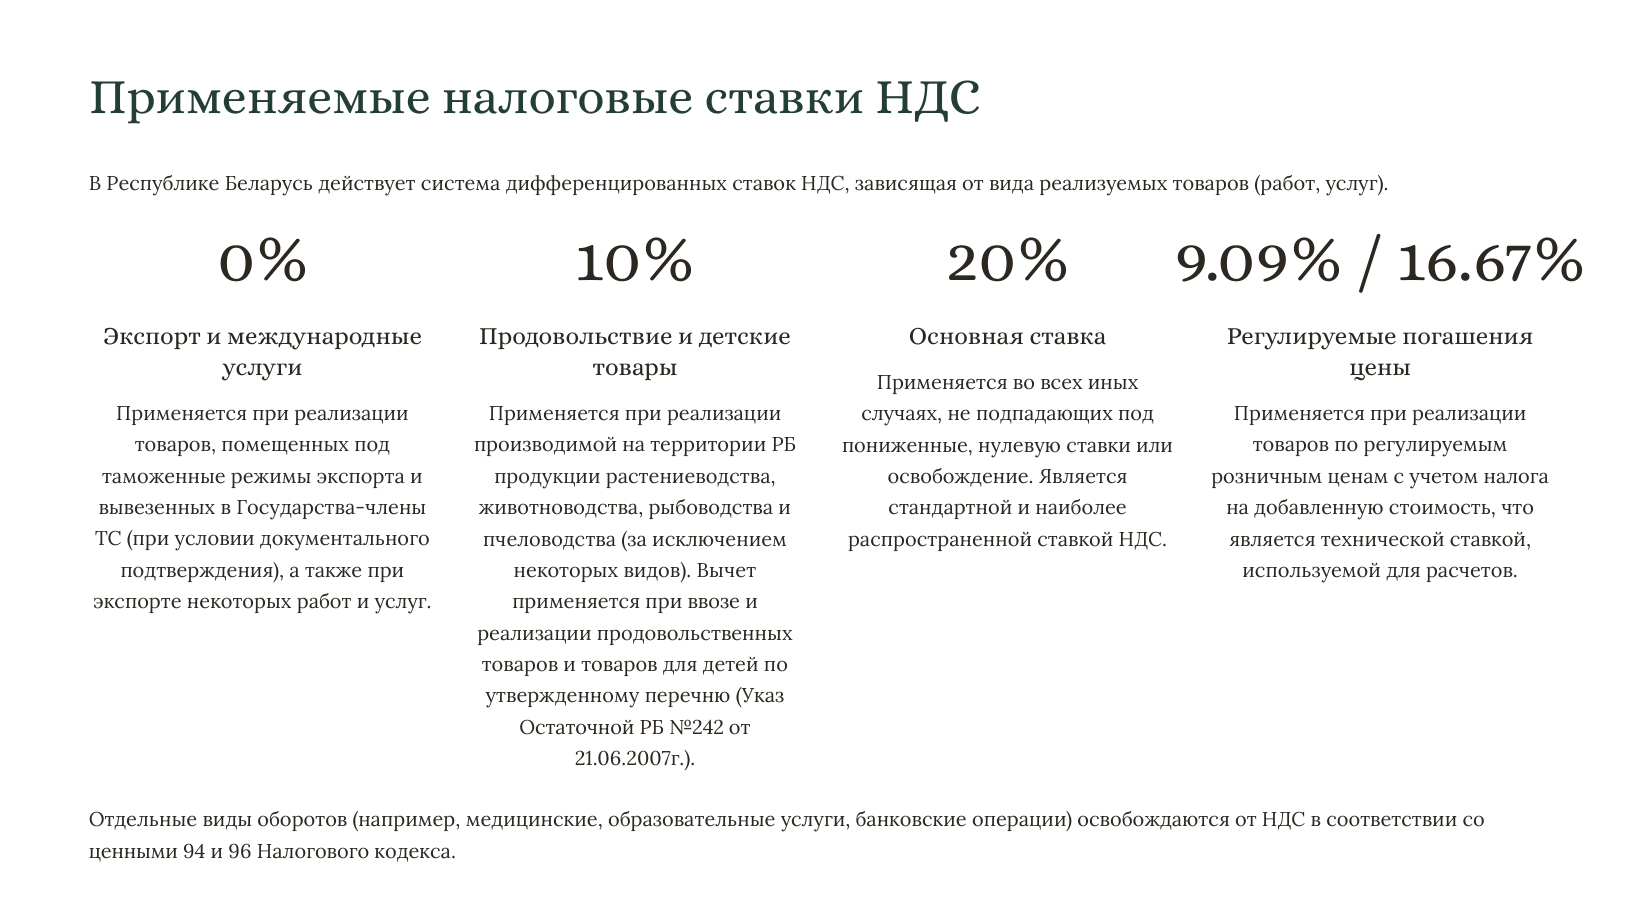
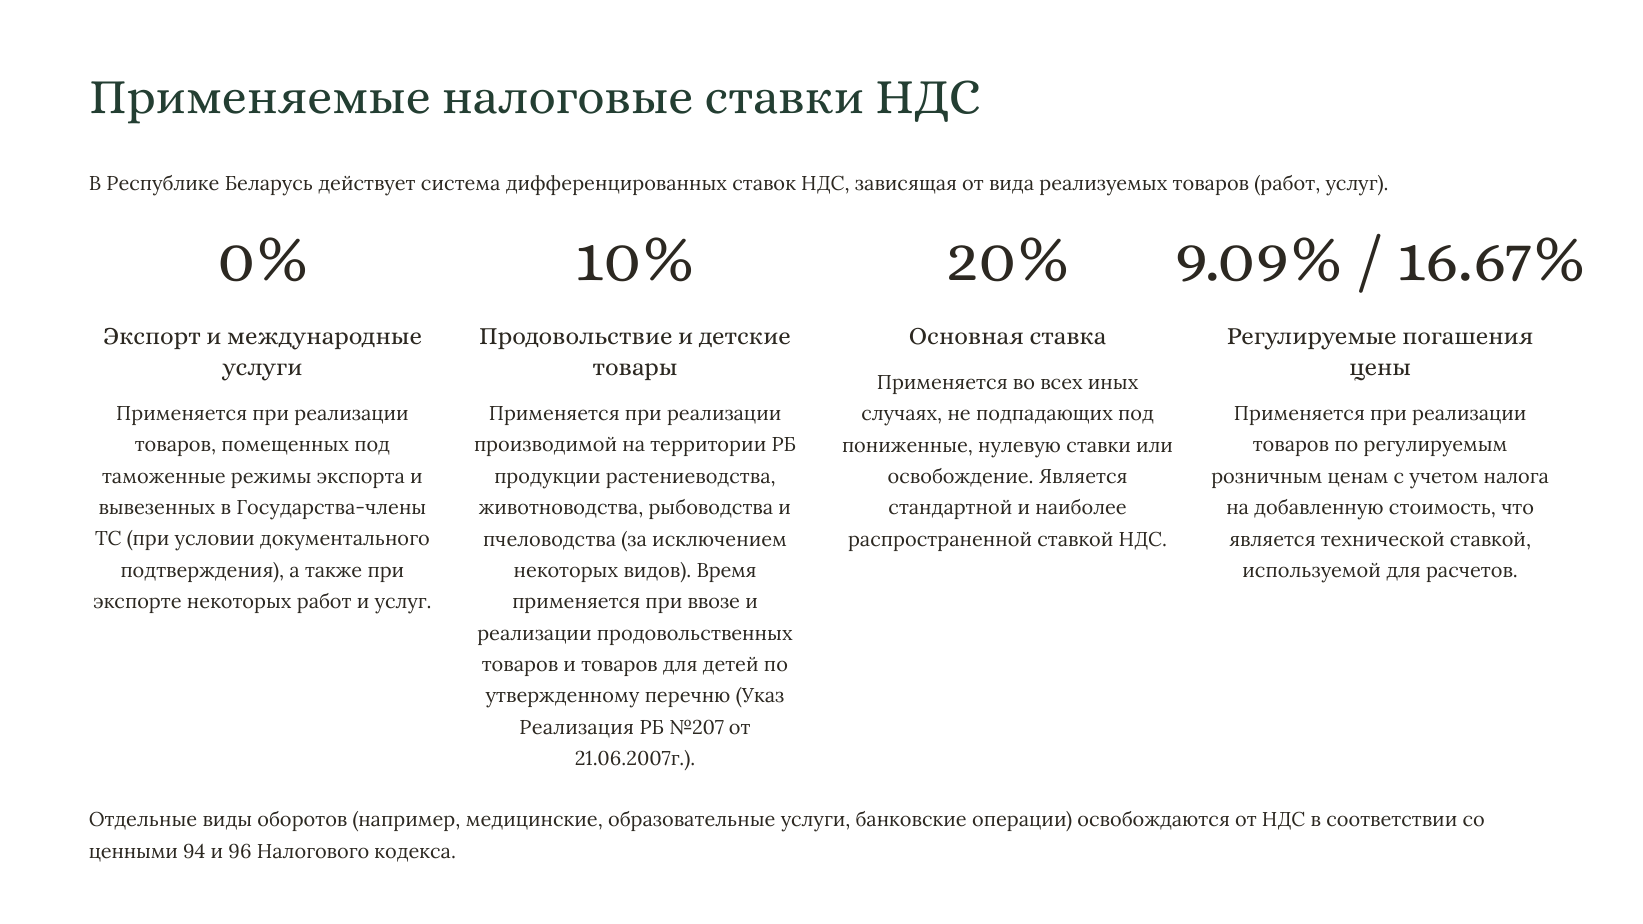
Вычет: Вычет -> Время (727, 571)
Остаточной: Остаточной -> Реализация (577, 728)
№242: №242 -> №207 (697, 728)
